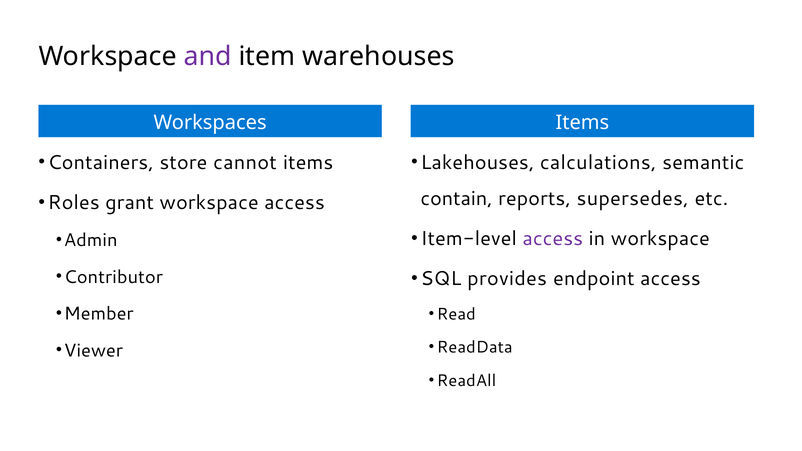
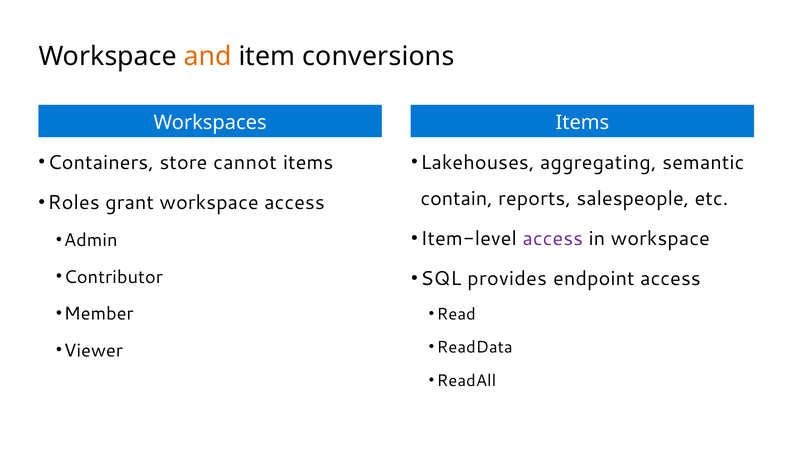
and colour: purple -> orange (208, 56)
warehouses: warehouses -> conversions (378, 56)
calculations: calculations -> aggregating (598, 163)
supersedes: supersedes -> salespeople (633, 199)
